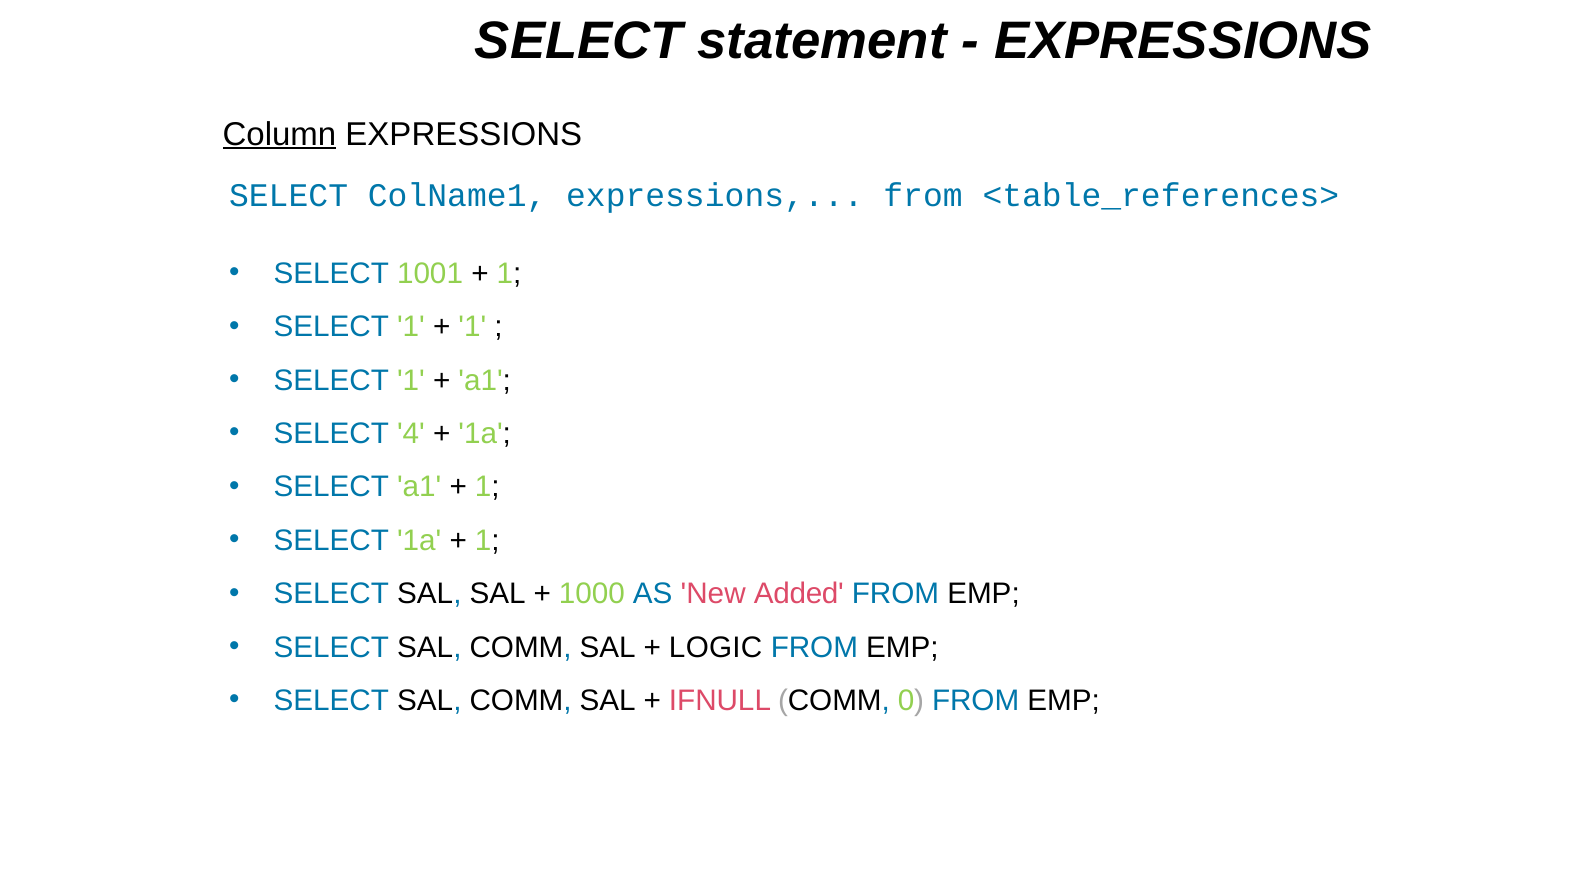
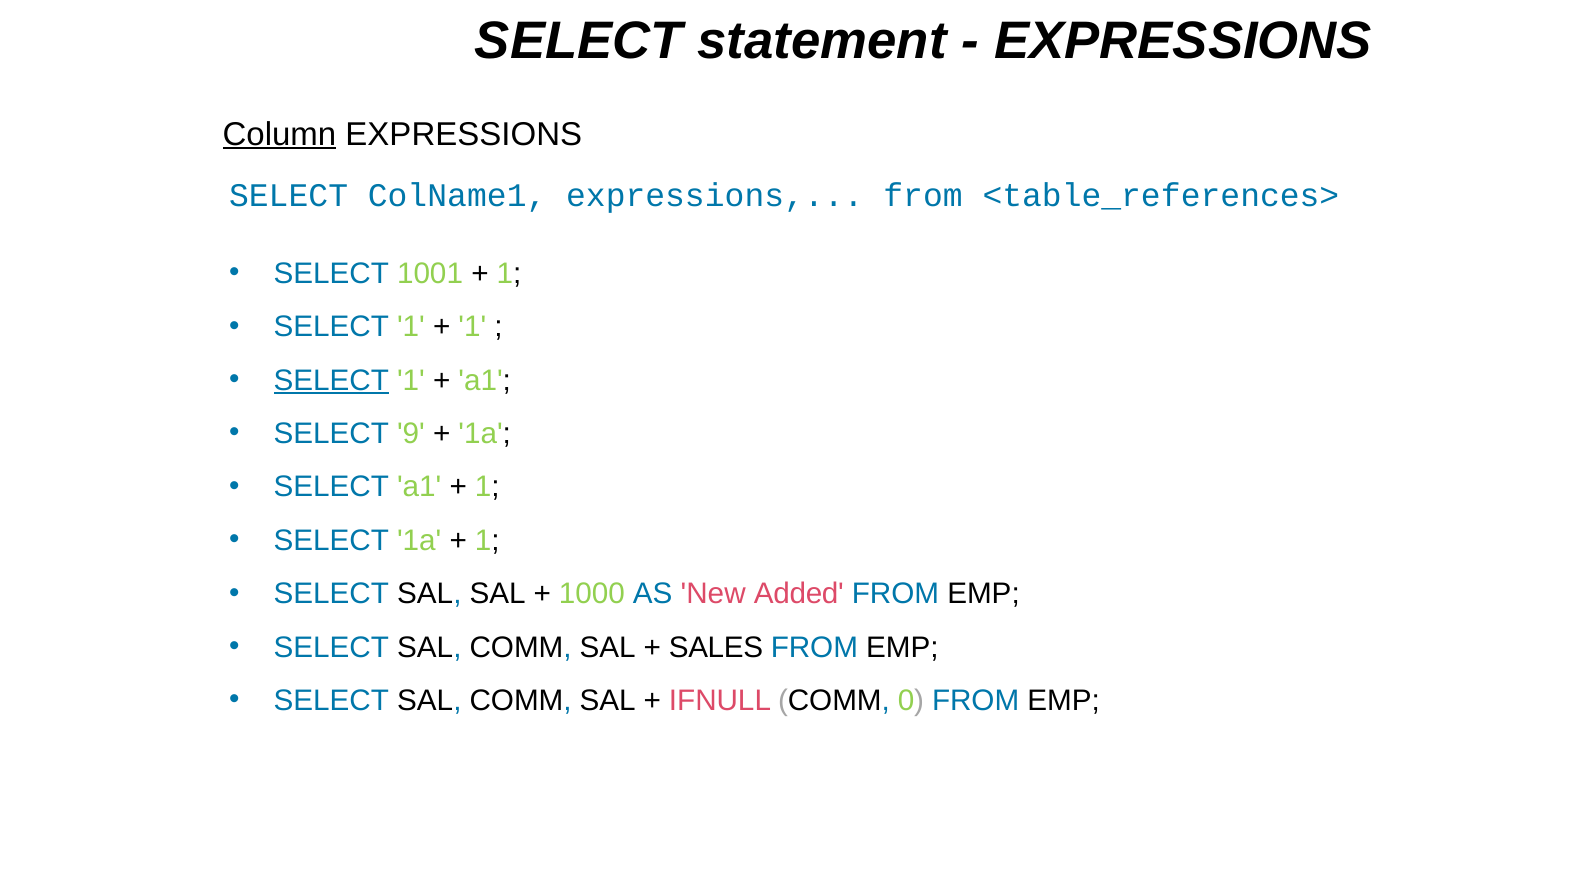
SELECT underline: none -> present (331, 380)
4: 4 -> 9 (411, 434)
LOGIC: LOGIC -> SALES (716, 647)
